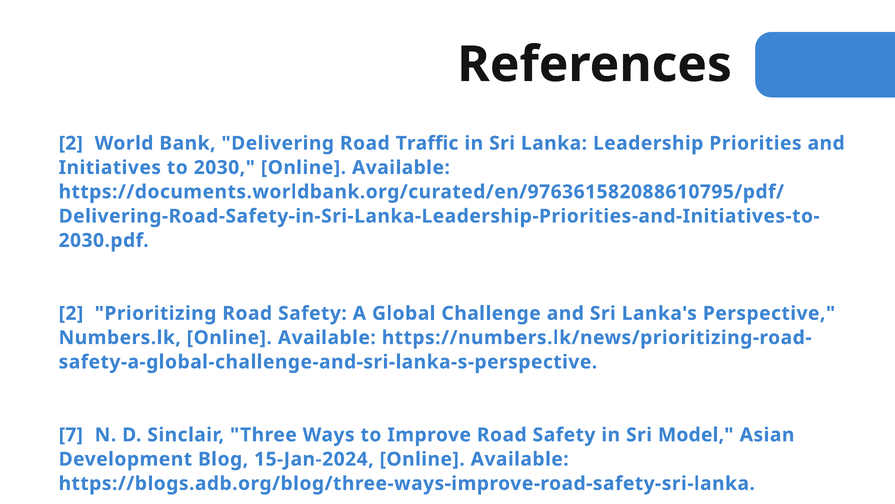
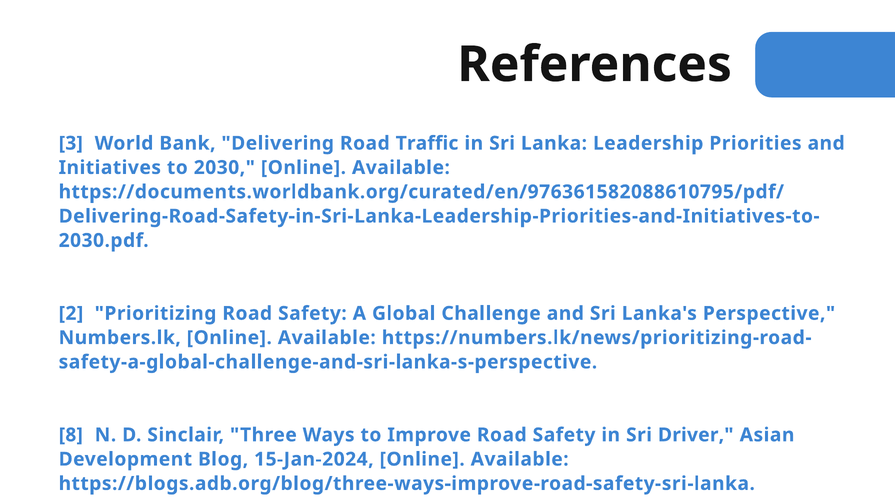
2: 2 -> 3 (71, 143)
7: 7 -> 8 (71, 434)
Model: Model -> Driver (696, 434)
